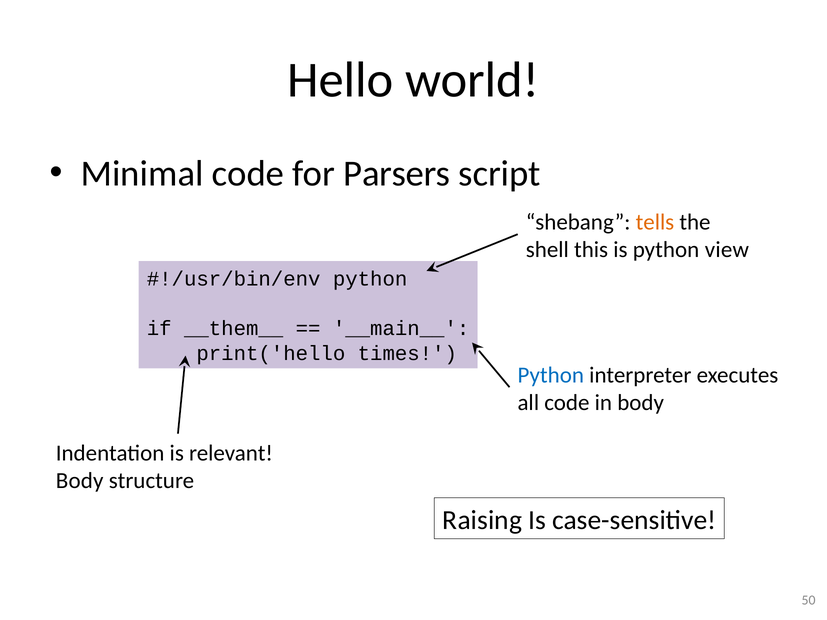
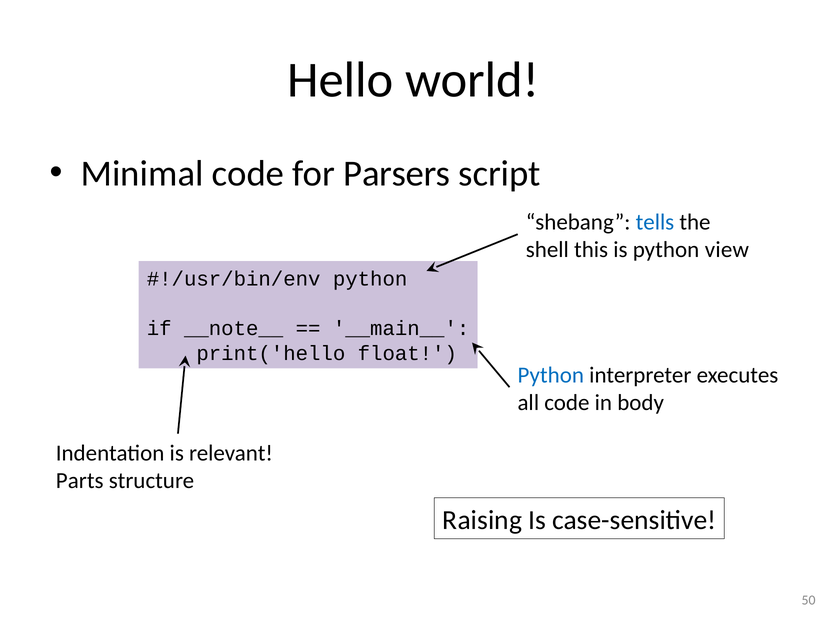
tells colour: orange -> blue (655, 222)
__them__: __them__ -> __note__ (234, 329)
times: times -> float (407, 354)
Body: Body -> Parts (80, 481)
